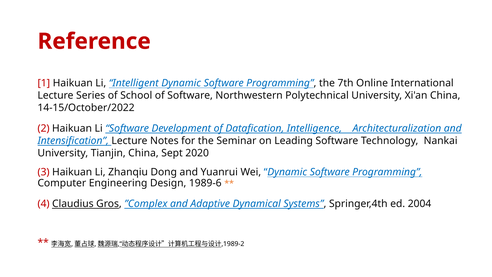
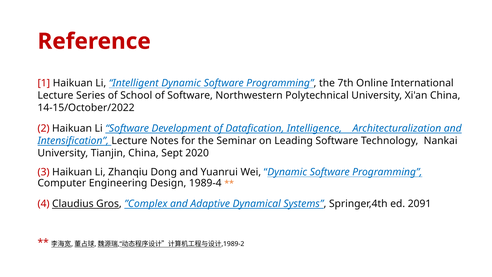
1989-6: 1989-6 -> 1989-4 (205, 183)
2004: 2004 -> 2091 (420, 204)
